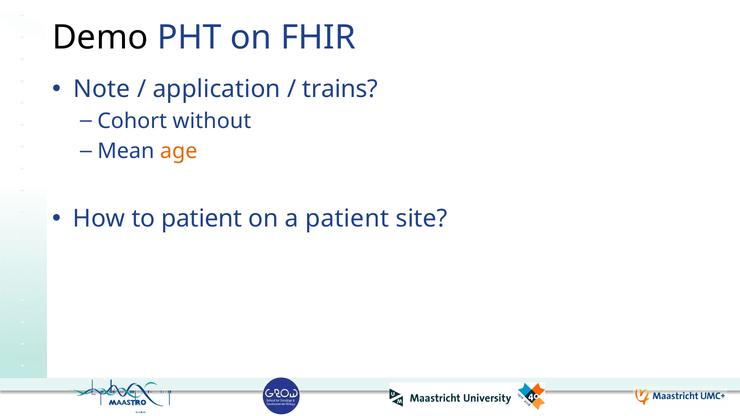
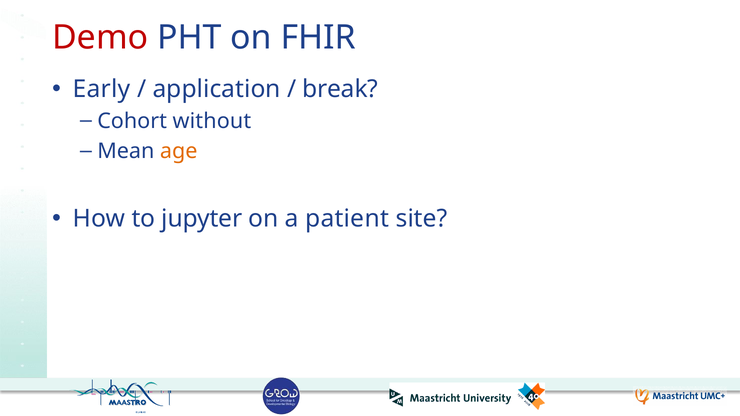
Demo colour: black -> red (100, 38)
Note: Note -> Early (102, 89)
trains: trains -> break (340, 89)
to patient: patient -> jupyter (202, 219)
